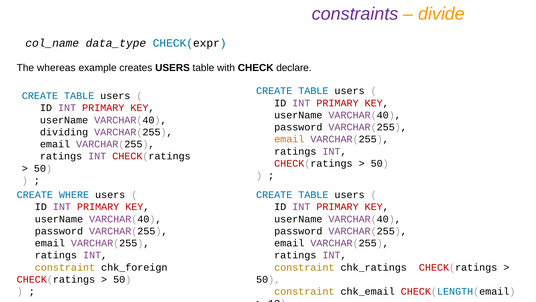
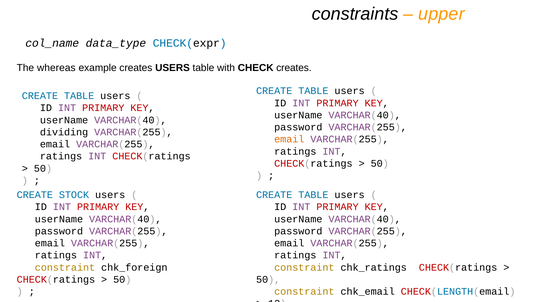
constraints colour: purple -> black (355, 14)
divide: divide -> upper (441, 14)
CHECK declare: declare -> creates (294, 68)
WHERE: WHERE -> STOCK (74, 195)
